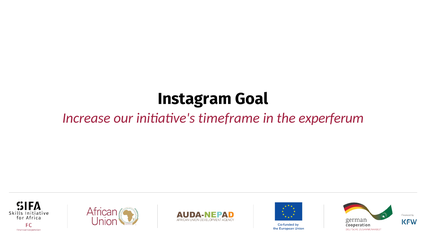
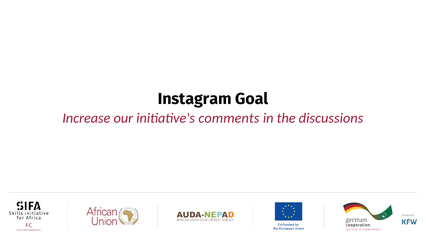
timeframe: timeframe -> comments (229, 118)
experferum: experferum -> discussions (331, 118)
